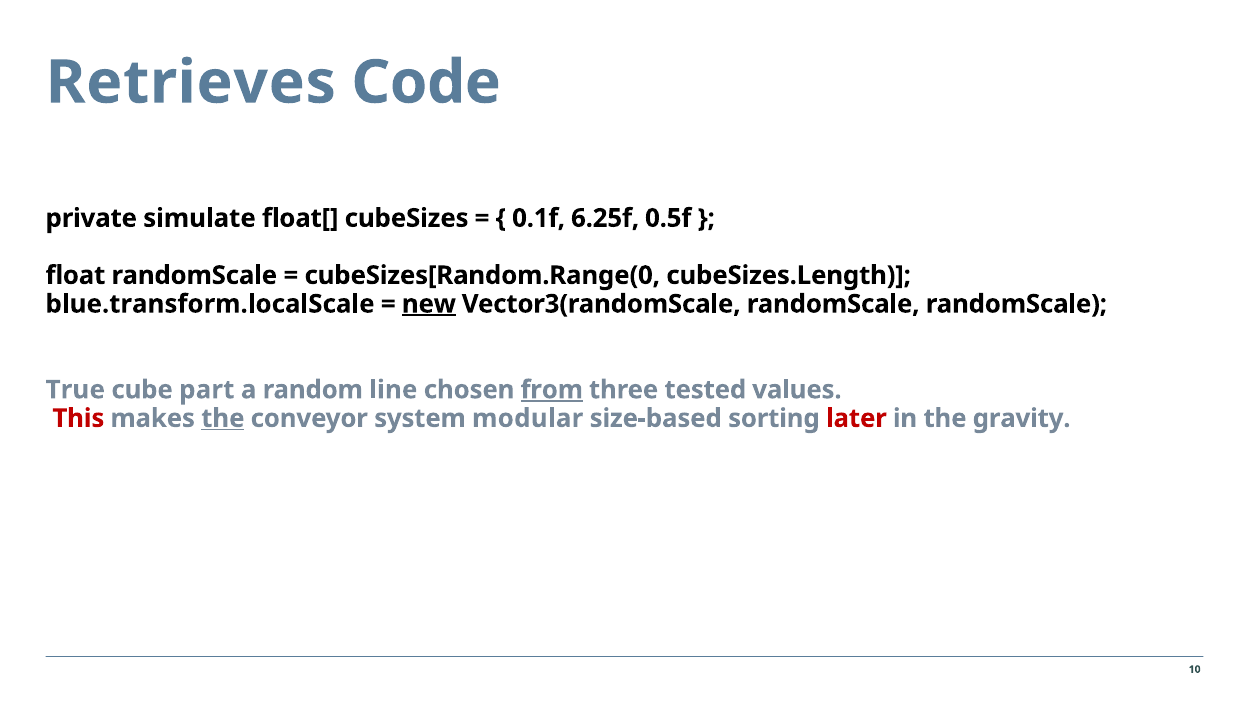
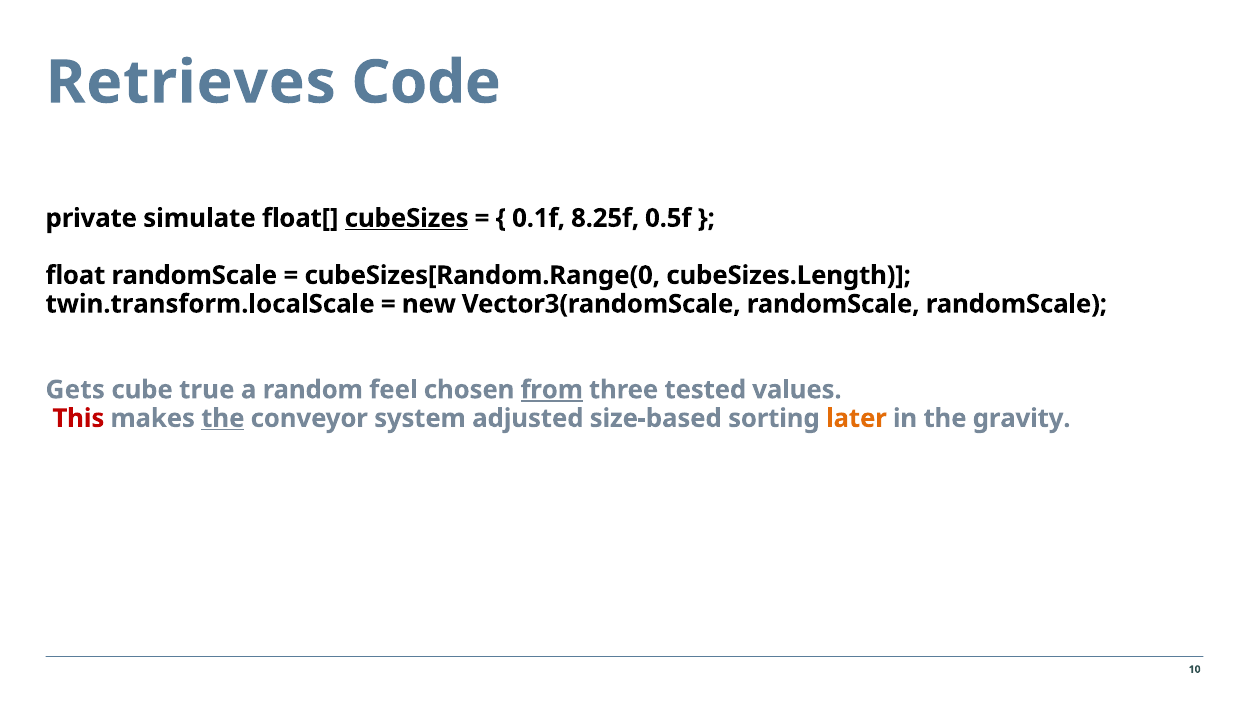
cubeSizes underline: none -> present (407, 218)
6.25f: 6.25f -> 8.25f (605, 218)
blue.transform.localScale: blue.transform.localScale -> twin.transform.localScale (210, 304)
new underline: present -> none (429, 304)
True: True -> Gets (75, 390)
part: part -> true (207, 390)
line: line -> feel (393, 390)
modular: modular -> adjusted (528, 419)
later colour: red -> orange (856, 419)
